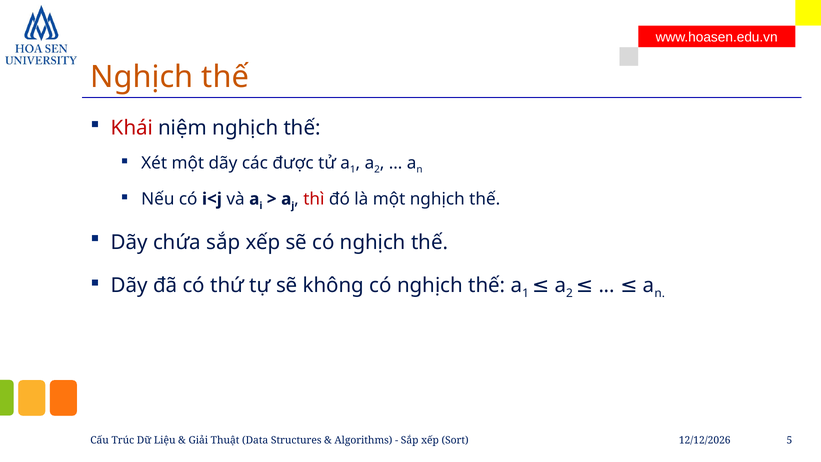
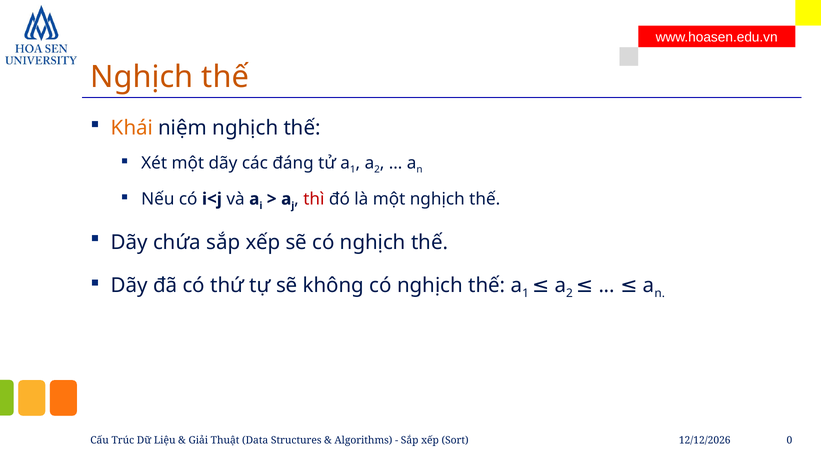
Khái colour: red -> orange (132, 128)
được: được -> đáng (293, 163)
5: 5 -> 0 (789, 440)
